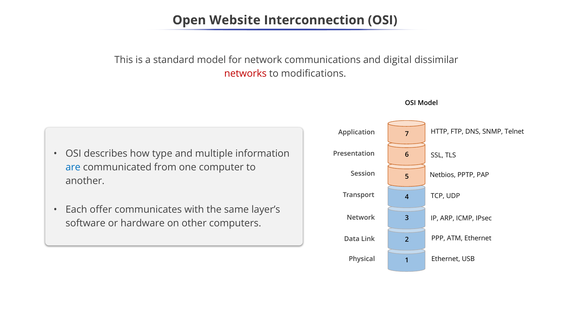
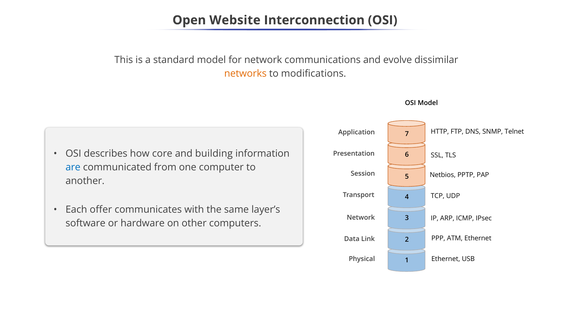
digital: digital -> evolve (398, 60)
networks colour: red -> orange (245, 73)
type: type -> core (162, 153)
multiple: multiple -> building (214, 153)
